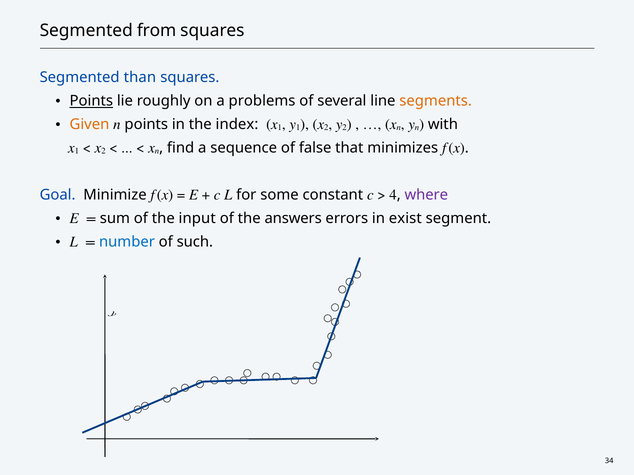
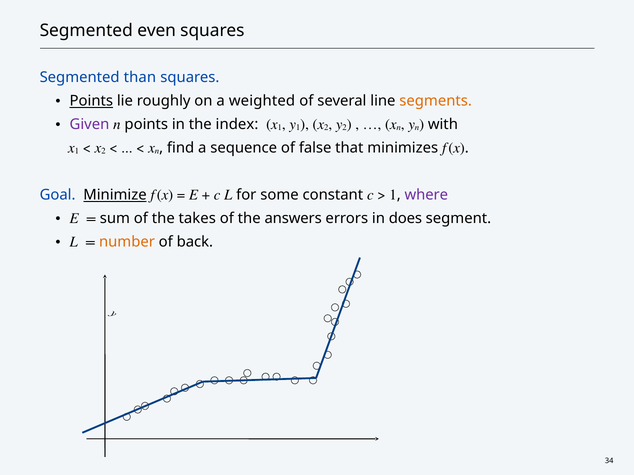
from: from -> even (157, 30)
problems: problems -> weighted (262, 101)
Given colour: orange -> purple (89, 125)
Minimize underline: none -> present (115, 195)
4: 4 -> 1 (393, 195)
input: input -> takes (197, 219)
exist: exist -> does (405, 219)
number colour: blue -> orange (127, 242)
such: such -> back (195, 242)
